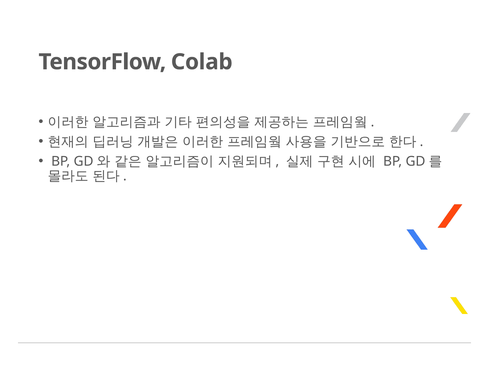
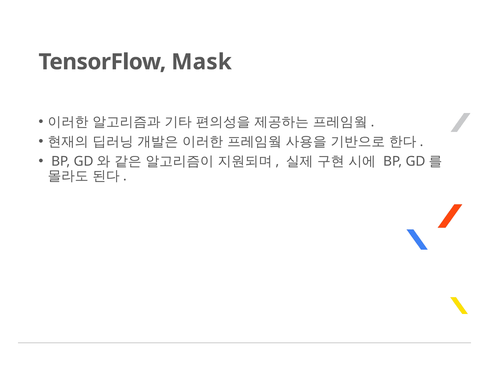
Colab: Colab -> Mask (202, 62)
